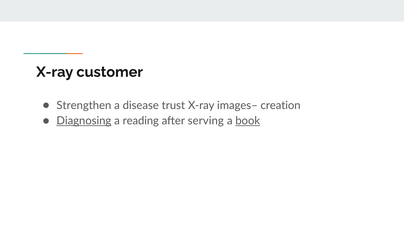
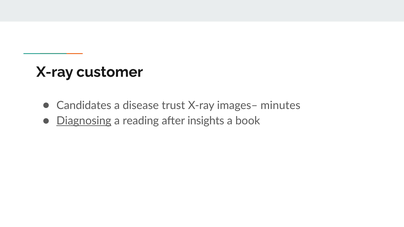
Strengthen: Strengthen -> Candidates (84, 105)
creation: creation -> minutes (280, 105)
serving: serving -> insights (206, 121)
book underline: present -> none (248, 121)
